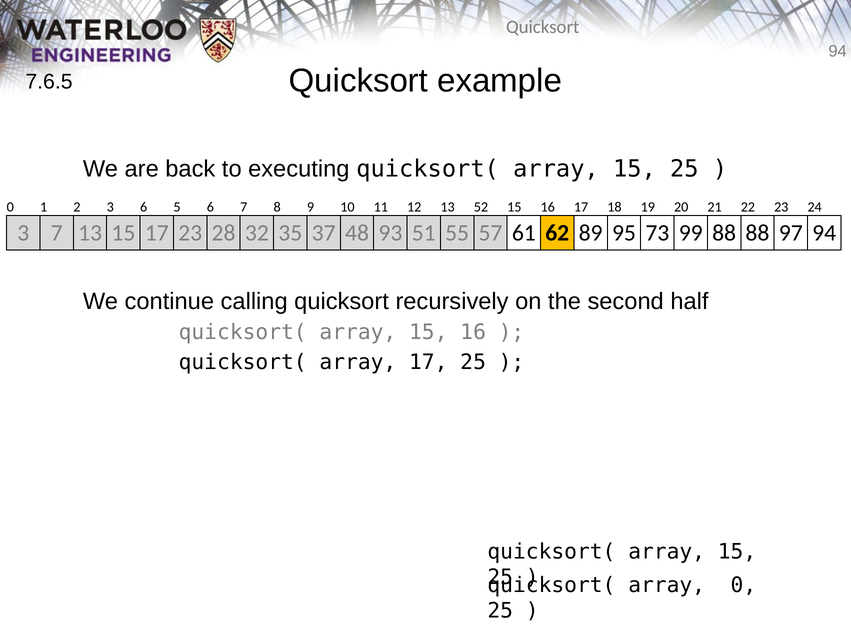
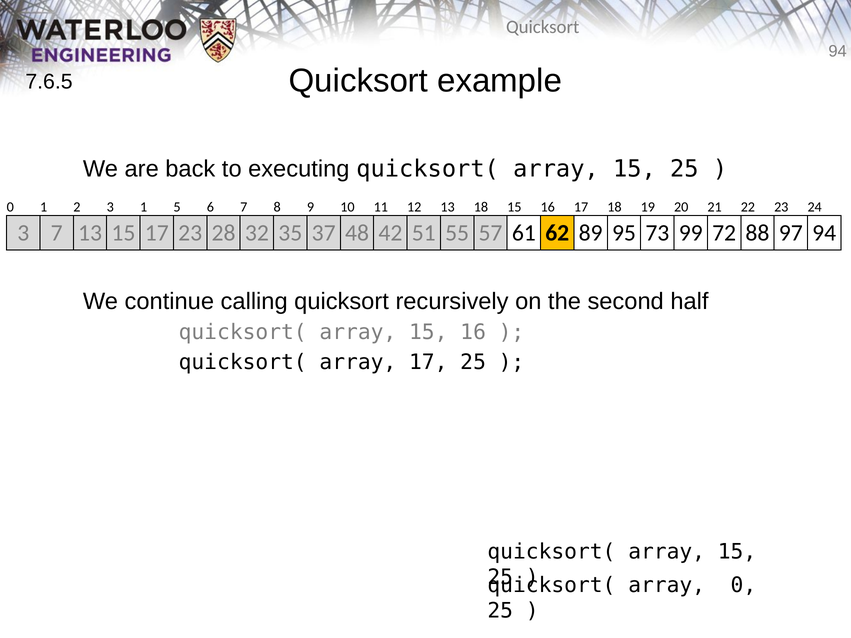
3 6: 6 -> 1 (144, 207)
13 52: 52 -> 18 (481, 207)
93: 93 -> 42 (390, 233)
99 88: 88 -> 72 (724, 233)
